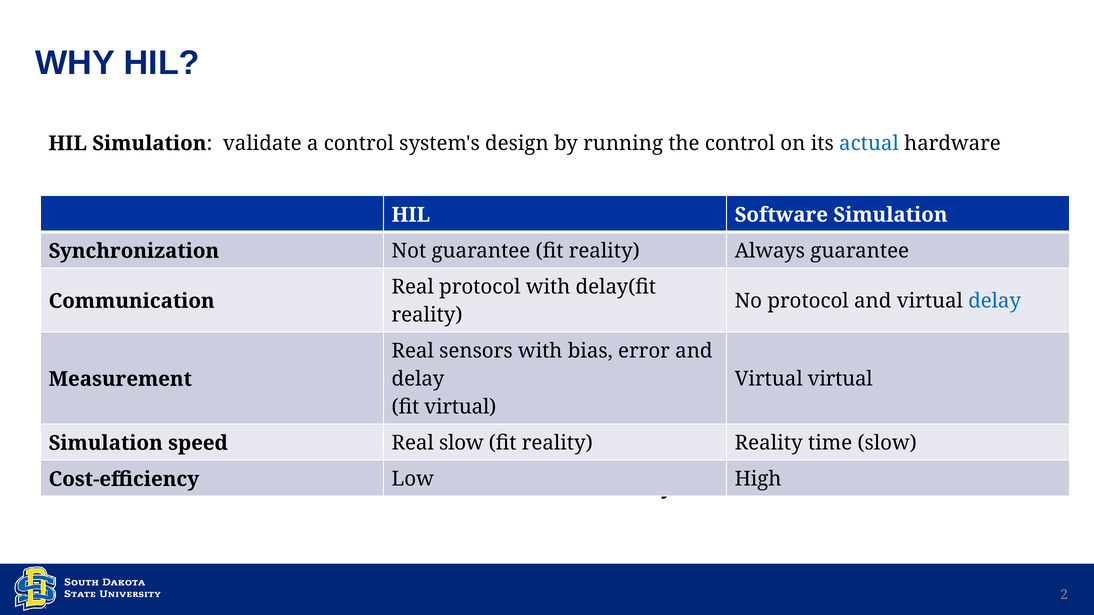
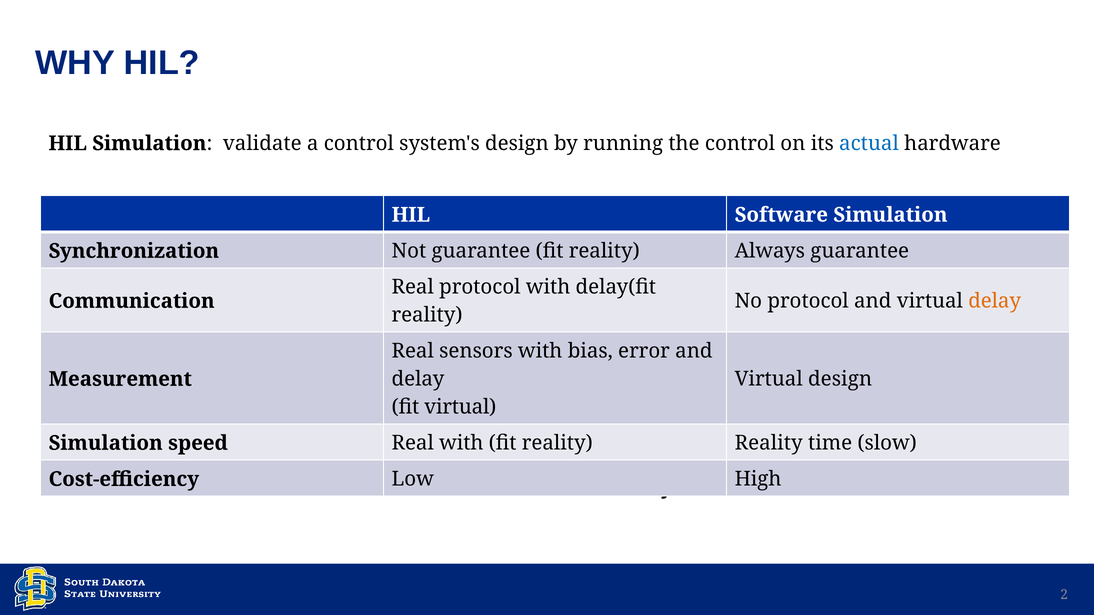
delay colour: blue -> orange (995, 301)
virtual: virtual -> design (840, 379)
Real slow: slow -> with (461, 443)
